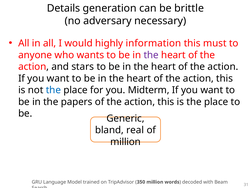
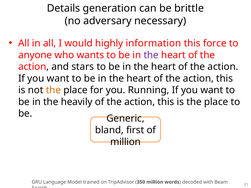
must: must -> force (215, 43)
the colour: blue -> orange (53, 90)
Midterm: Midterm -> Running (149, 90)
papers: papers -> heavily (77, 102)
real: real -> first (135, 130)
